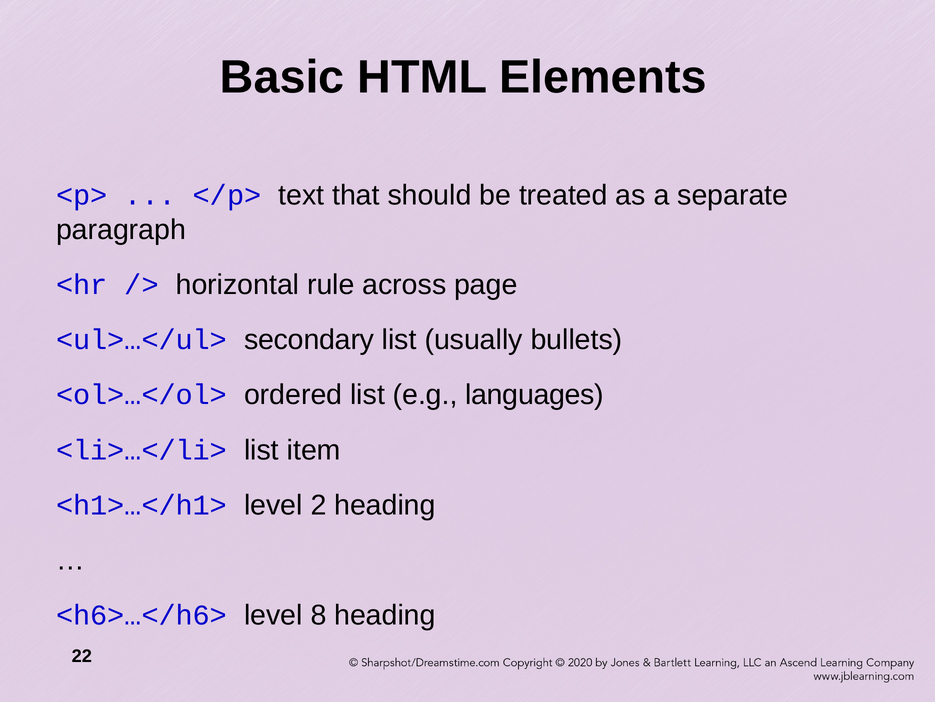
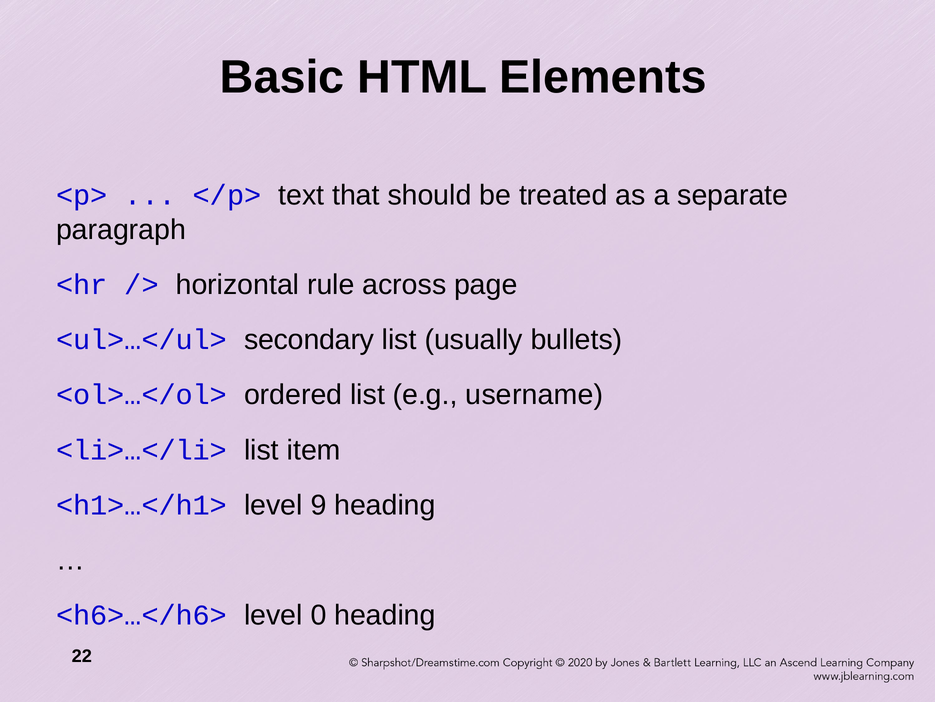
languages: languages -> username (534, 395)
2: 2 -> 9 (319, 505)
8: 8 -> 0 (319, 615)
